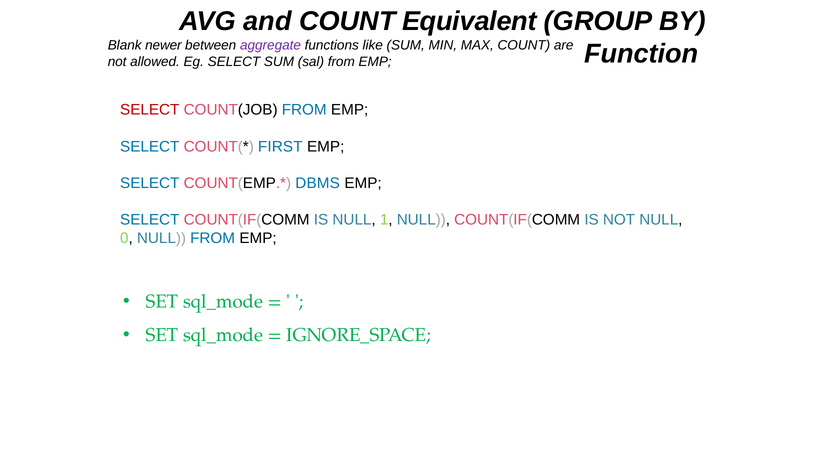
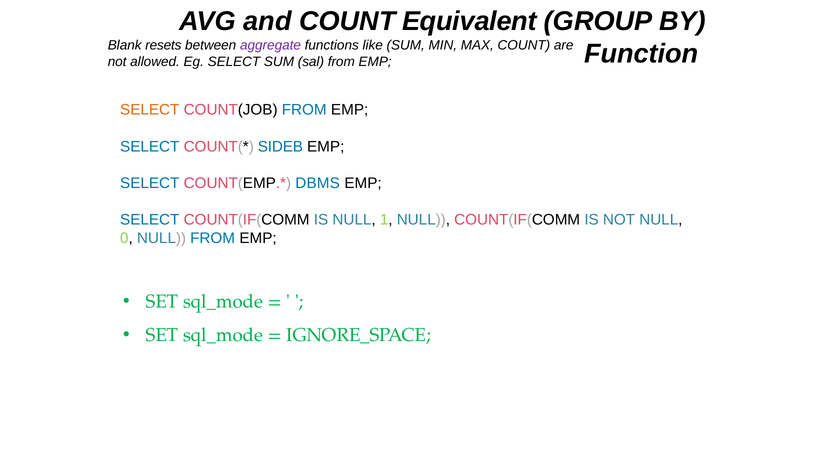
newer: newer -> resets (163, 45)
SELECT colour: red -> orange (150, 110)
FIRST: FIRST -> SIDEB (280, 147)
